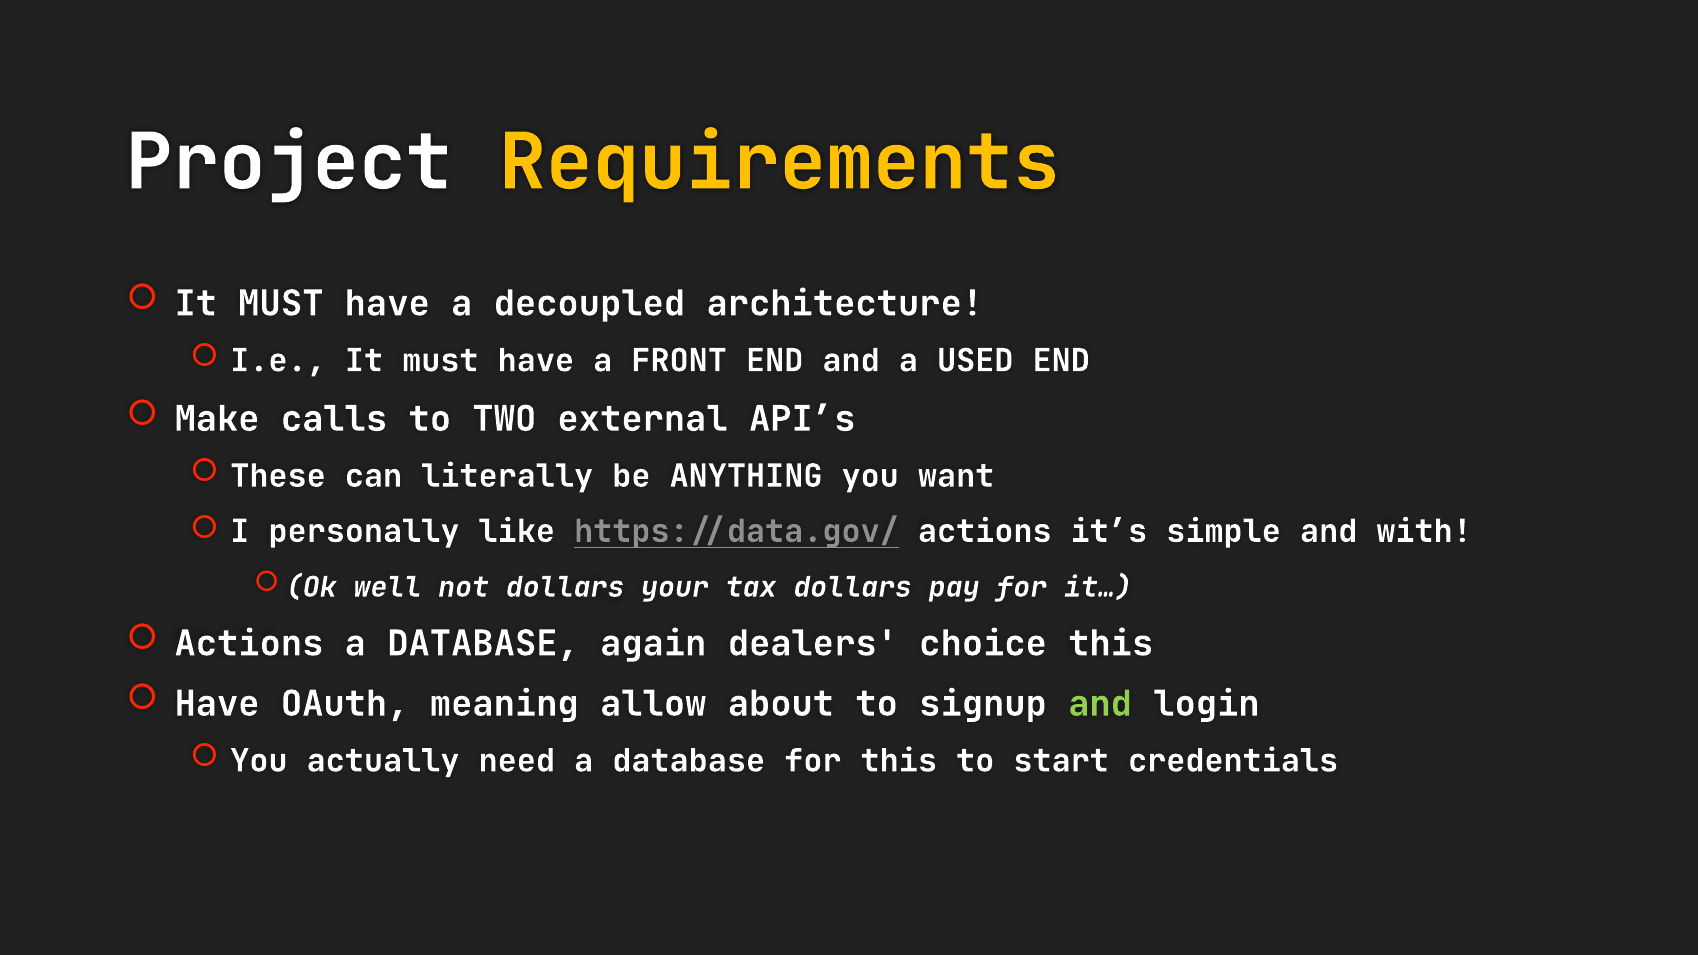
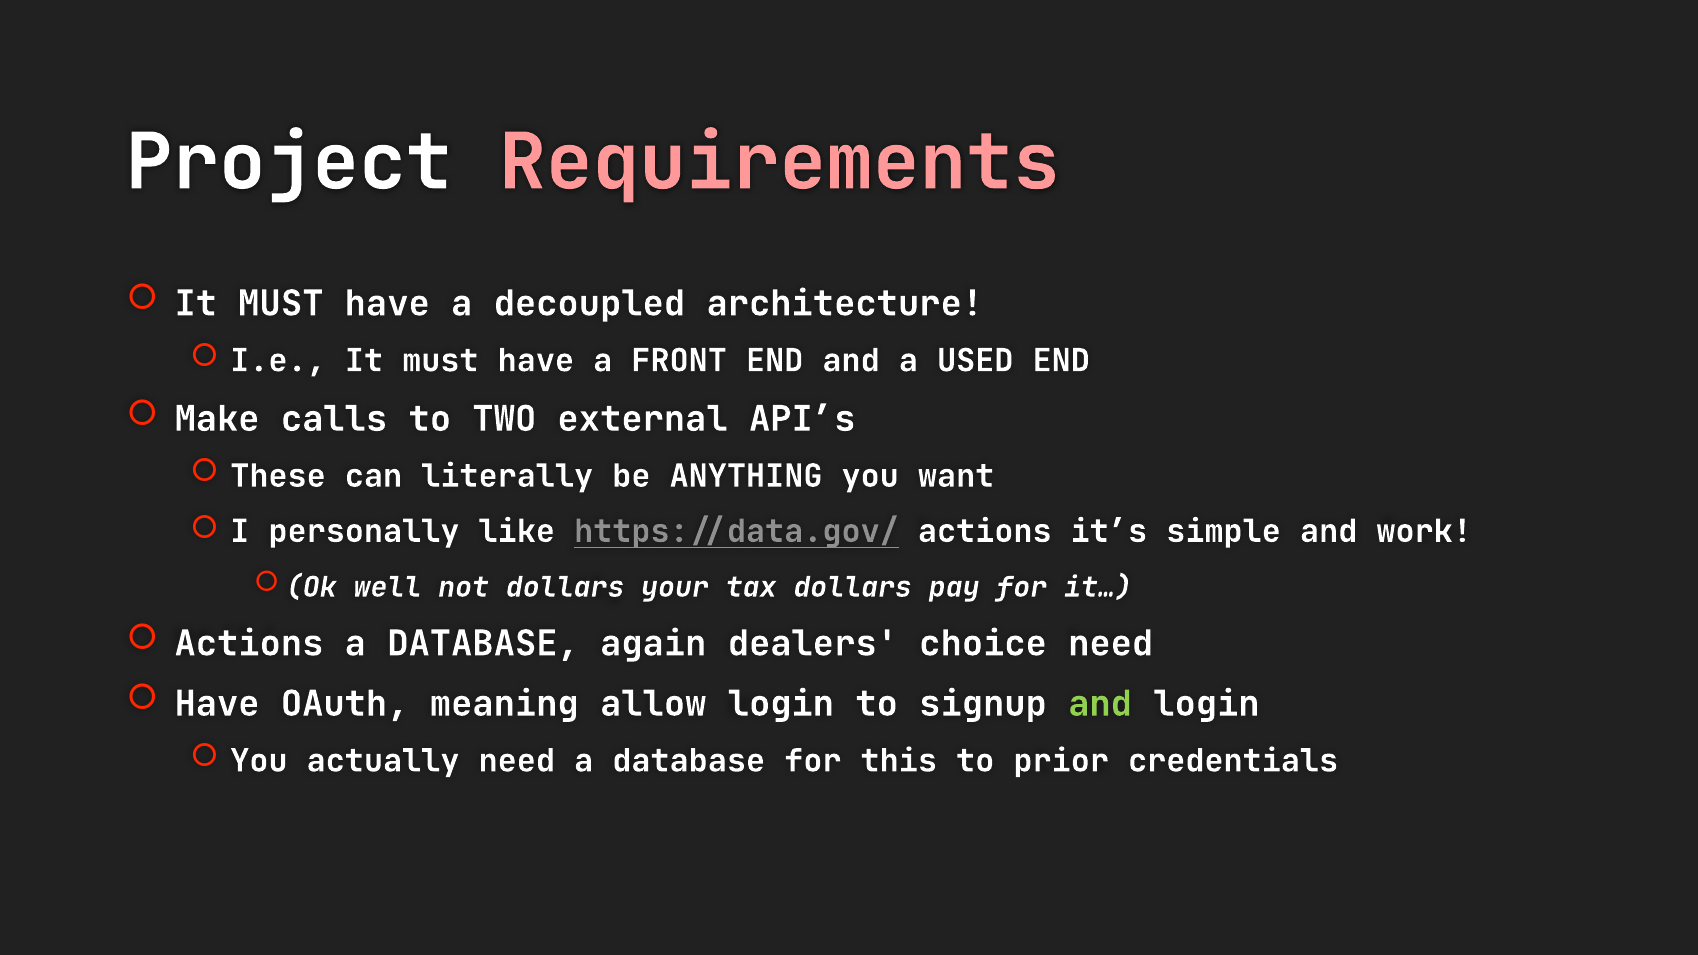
Requirements colour: yellow -> pink (779, 163)
with: with -> work (1424, 531)
choice this: this -> need (1111, 644)
allow about: about -> login (781, 704)
start: start -> prior (1061, 761)
